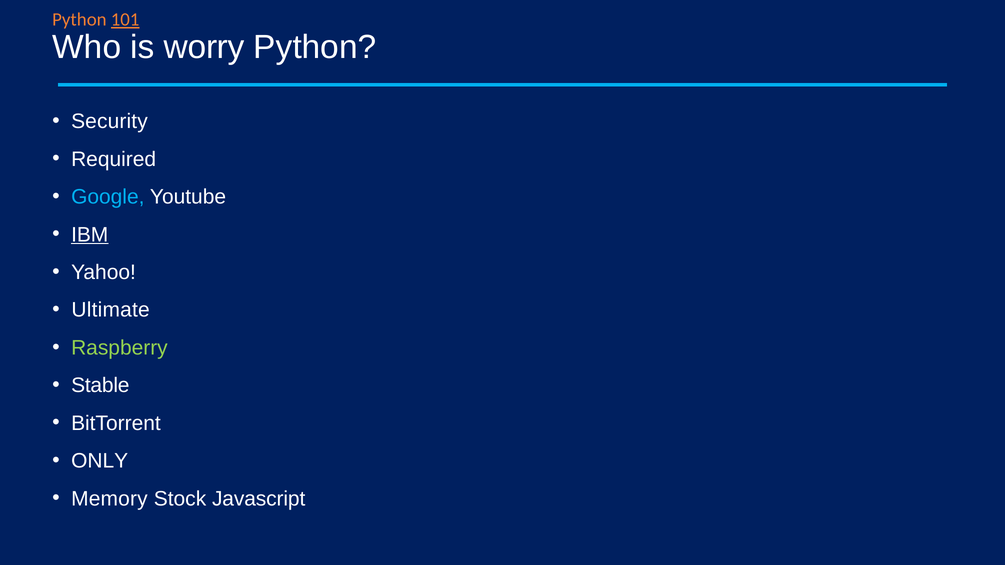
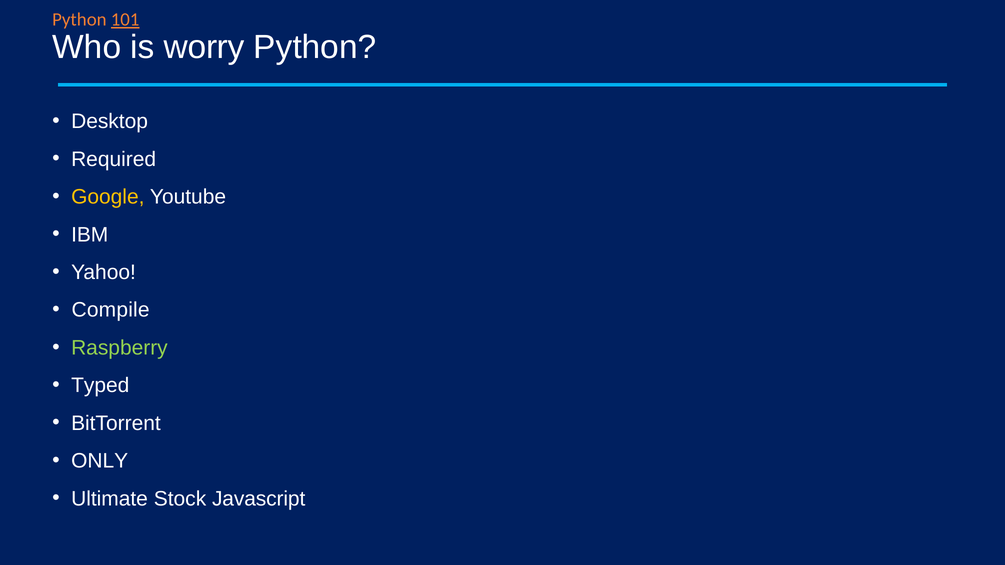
Security: Security -> Desktop (110, 121)
Google colour: light blue -> yellow (108, 197)
IBM underline: present -> none (90, 235)
Ultimate: Ultimate -> Compile (111, 310)
Stable: Stable -> Typed (100, 386)
Memory: Memory -> Ultimate (110, 499)
